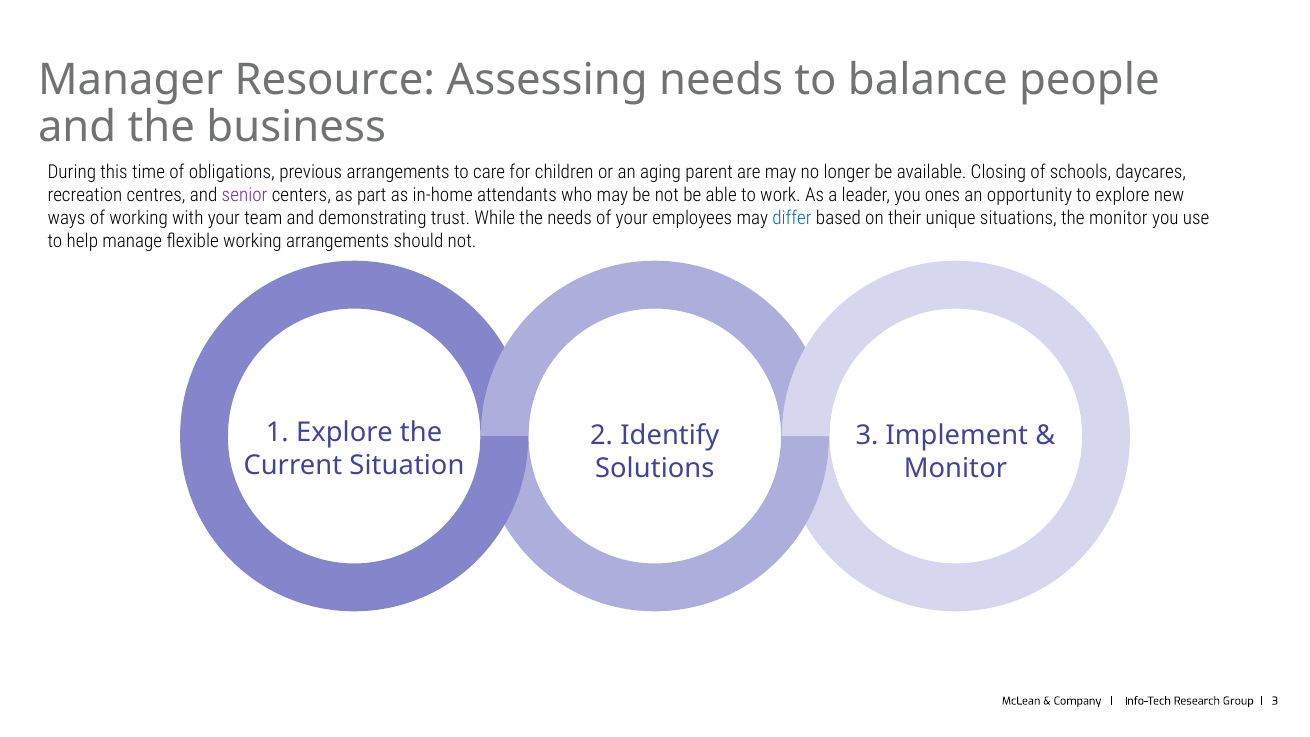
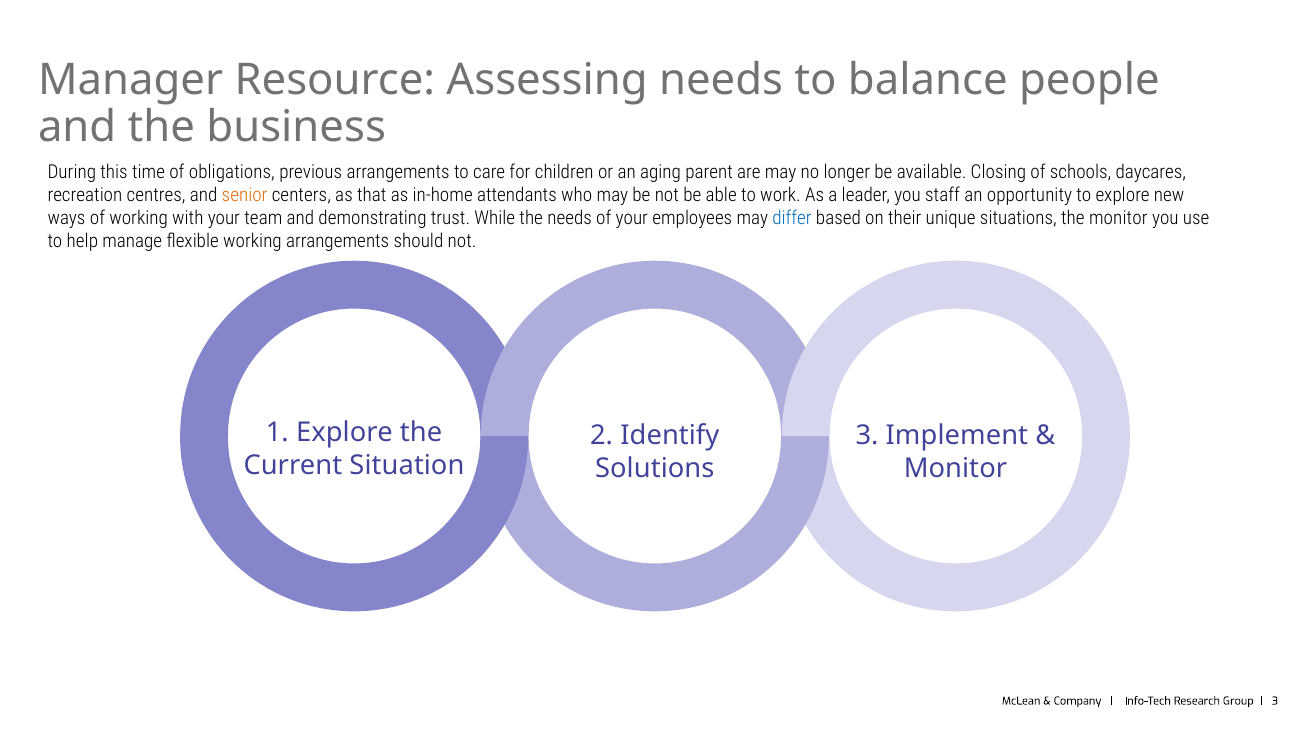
senior colour: purple -> orange (245, 195)
part: part -> that (372, 195)
ones: ones -> staff (942, 195)
